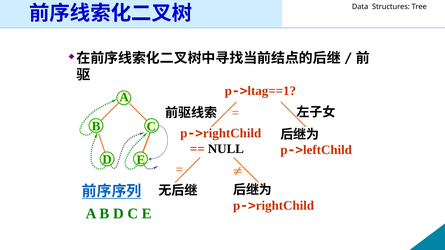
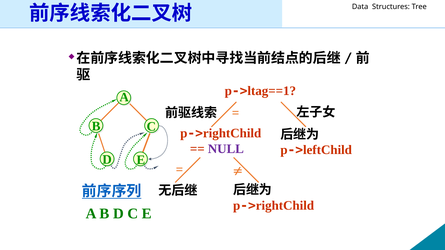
NULL colour: black -> purple (226, 149)
